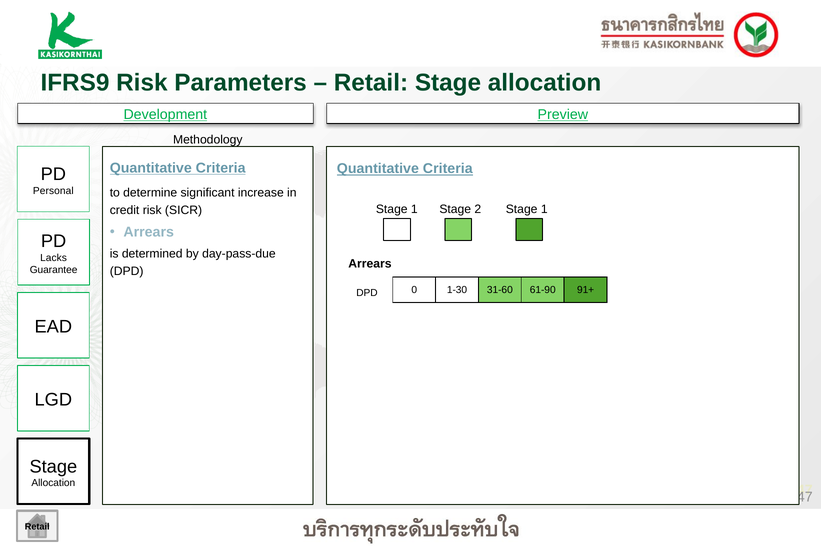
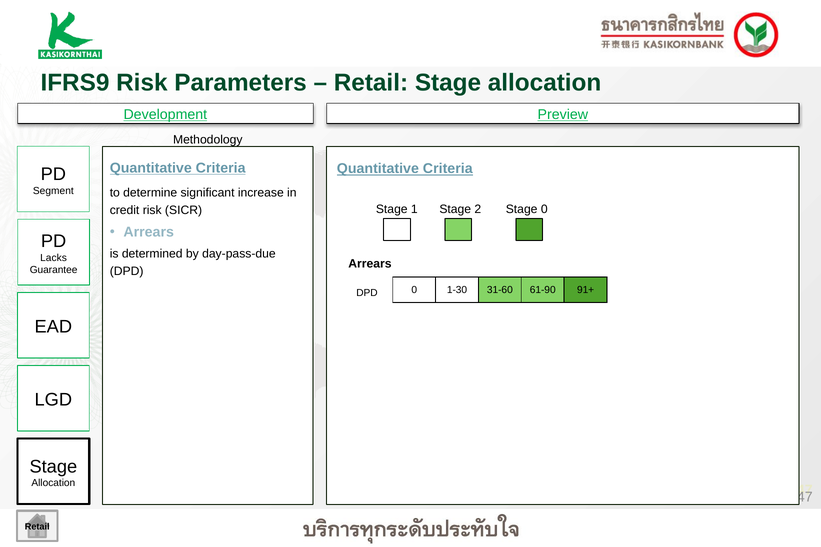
Personal: Personal -> Segment (53, 191)
2 Stage 1: 1 -> 0 (544, 209)
